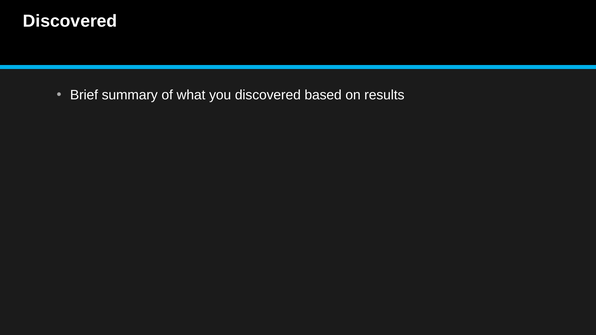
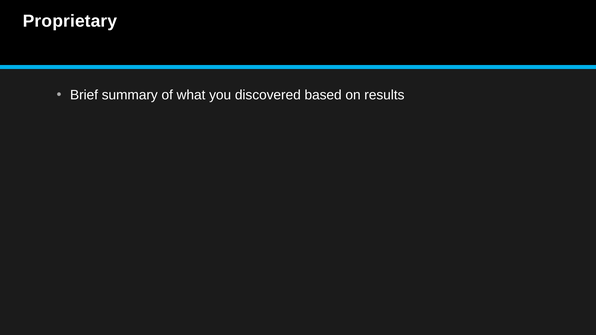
Discovered: Discovered -> Proprietary (70, 21)
